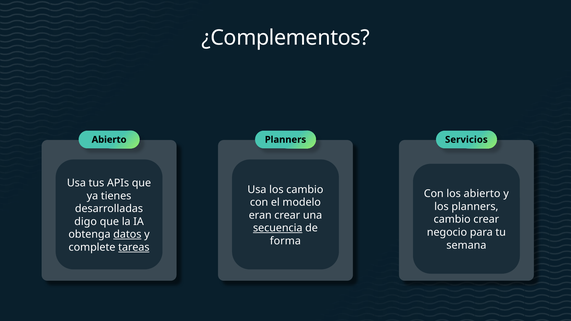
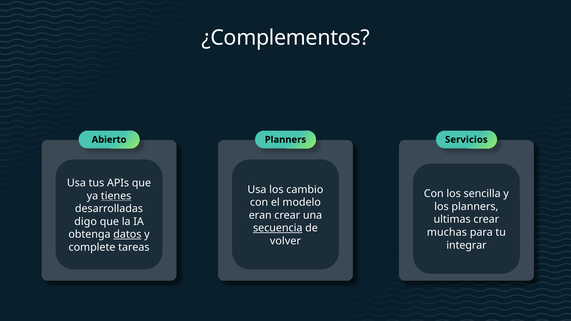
los abierto: abierto -> sencilla (482, 194)
tienes underline: none -> present (116, 196)
cambio: cambio -> ultimas (452, 220)
negocio: negocio -> muchas (447, 232)
forma: forma -> volver (285, 241)
semana: semana -> integrar (466, 245)
tareas underline: present -> none (134, 247)
